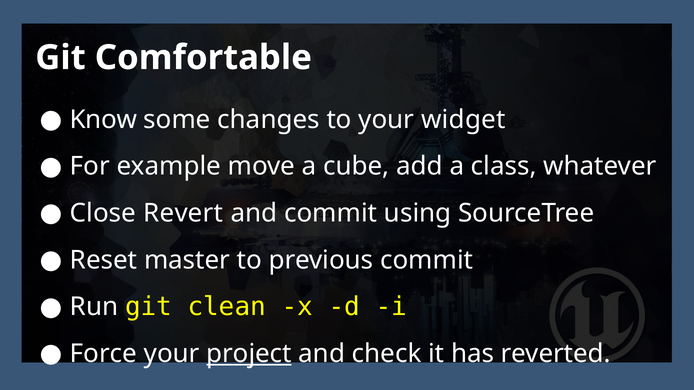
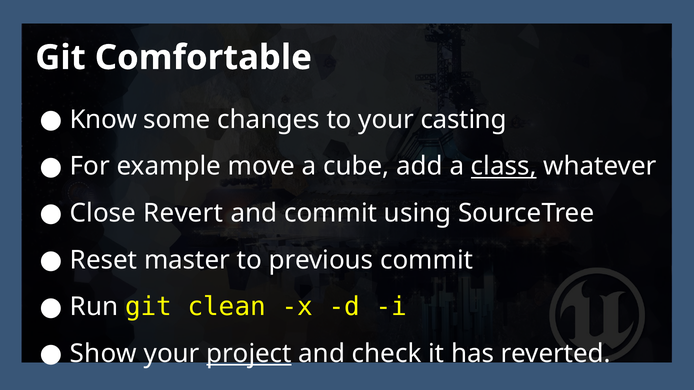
widget: widget -> casting (464, 120)
class underline: none -> present (504, 167)
Force: Force -> Show (103, 354)
